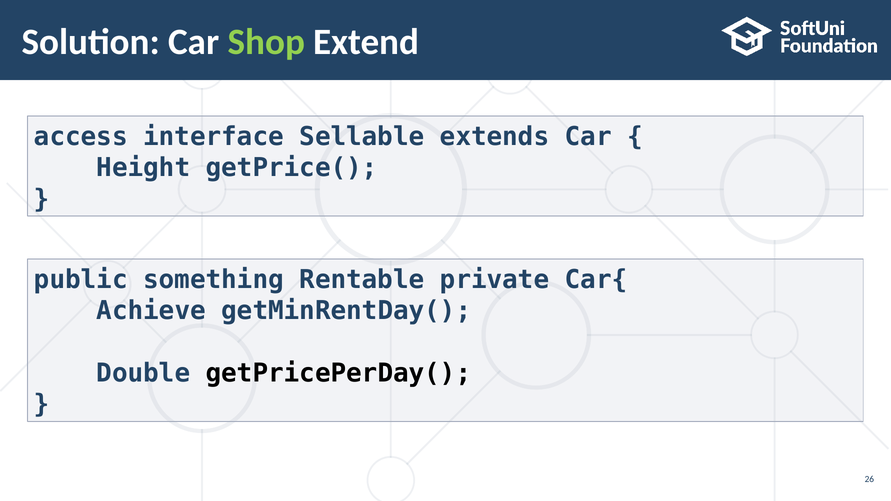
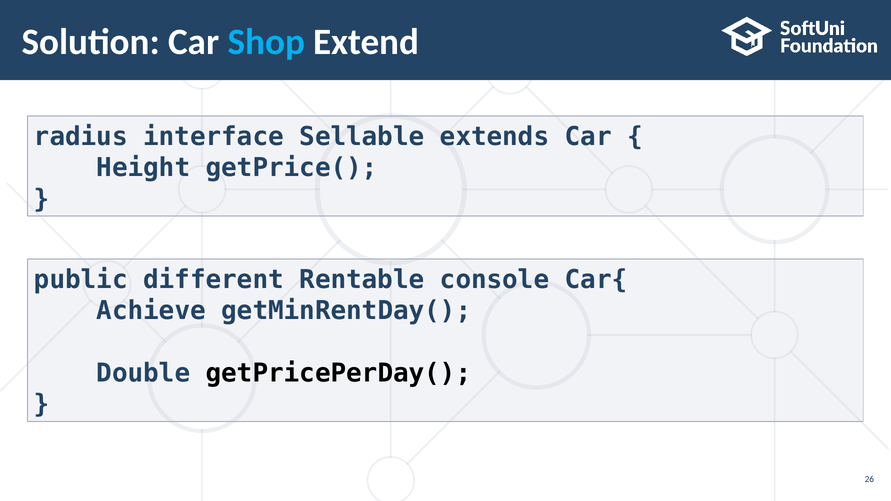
Shop colour: light green -> light blue (266, 42)
access: access -> radius (81, 137)
something: something -> different (214, 280)
private: private -> console (495, 280)
